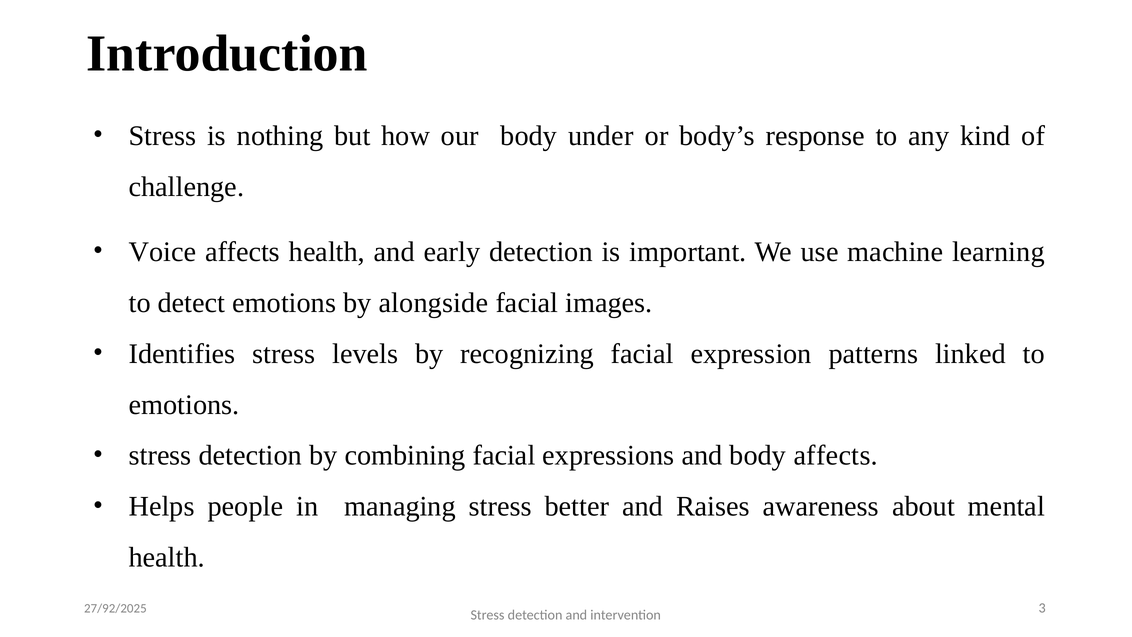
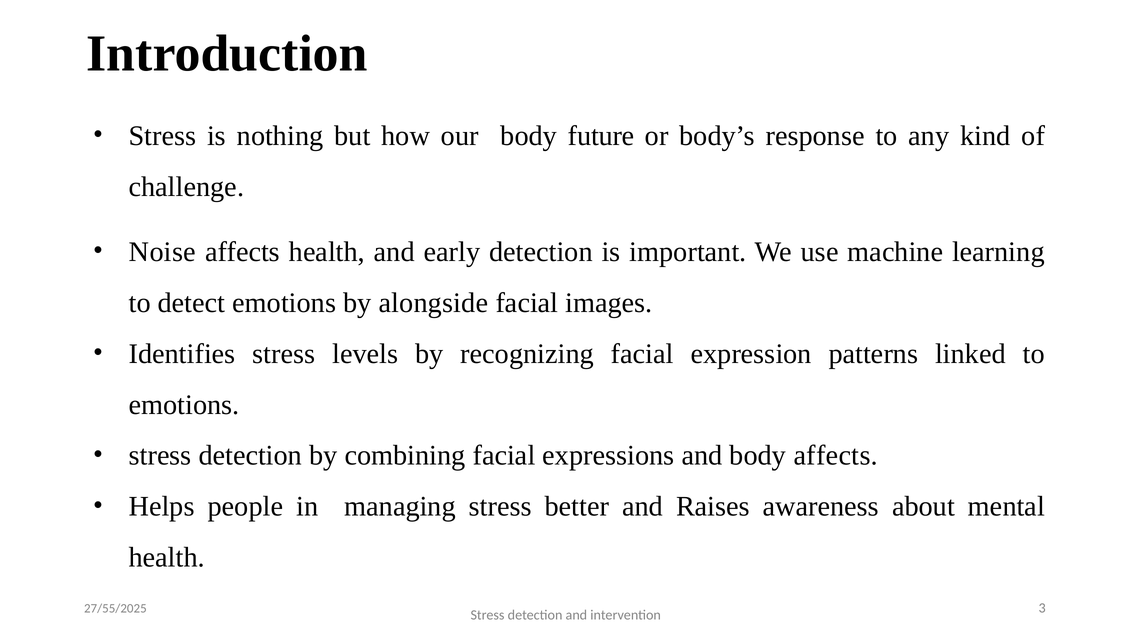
under: under -> future (601, 136)
Voice: Voice -> Noise (162, 252)
27/92/2025: 27/92/2025 -> 27/55/2025 (115, 608)
